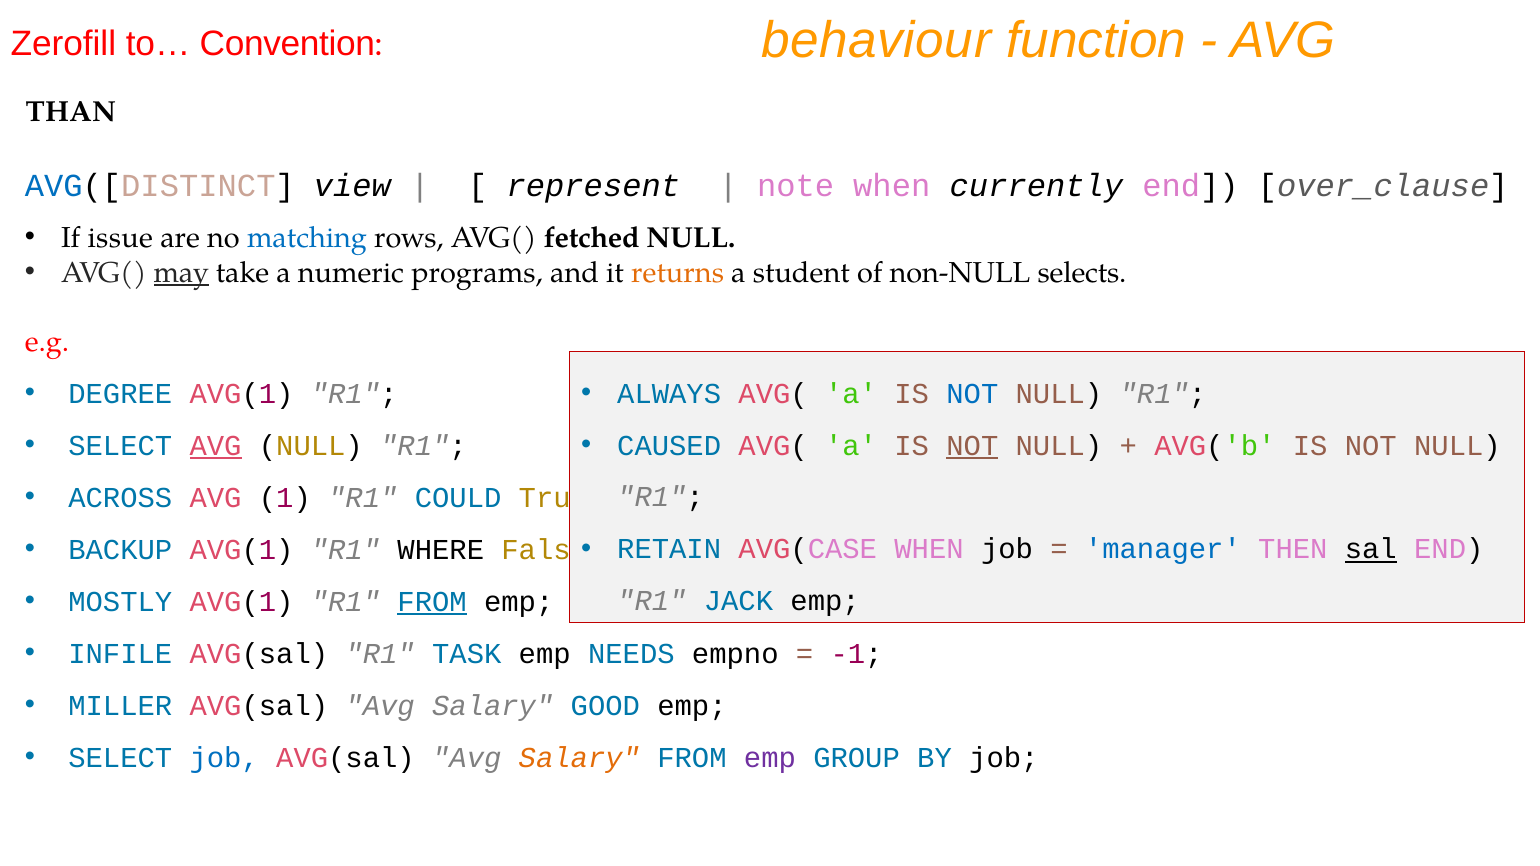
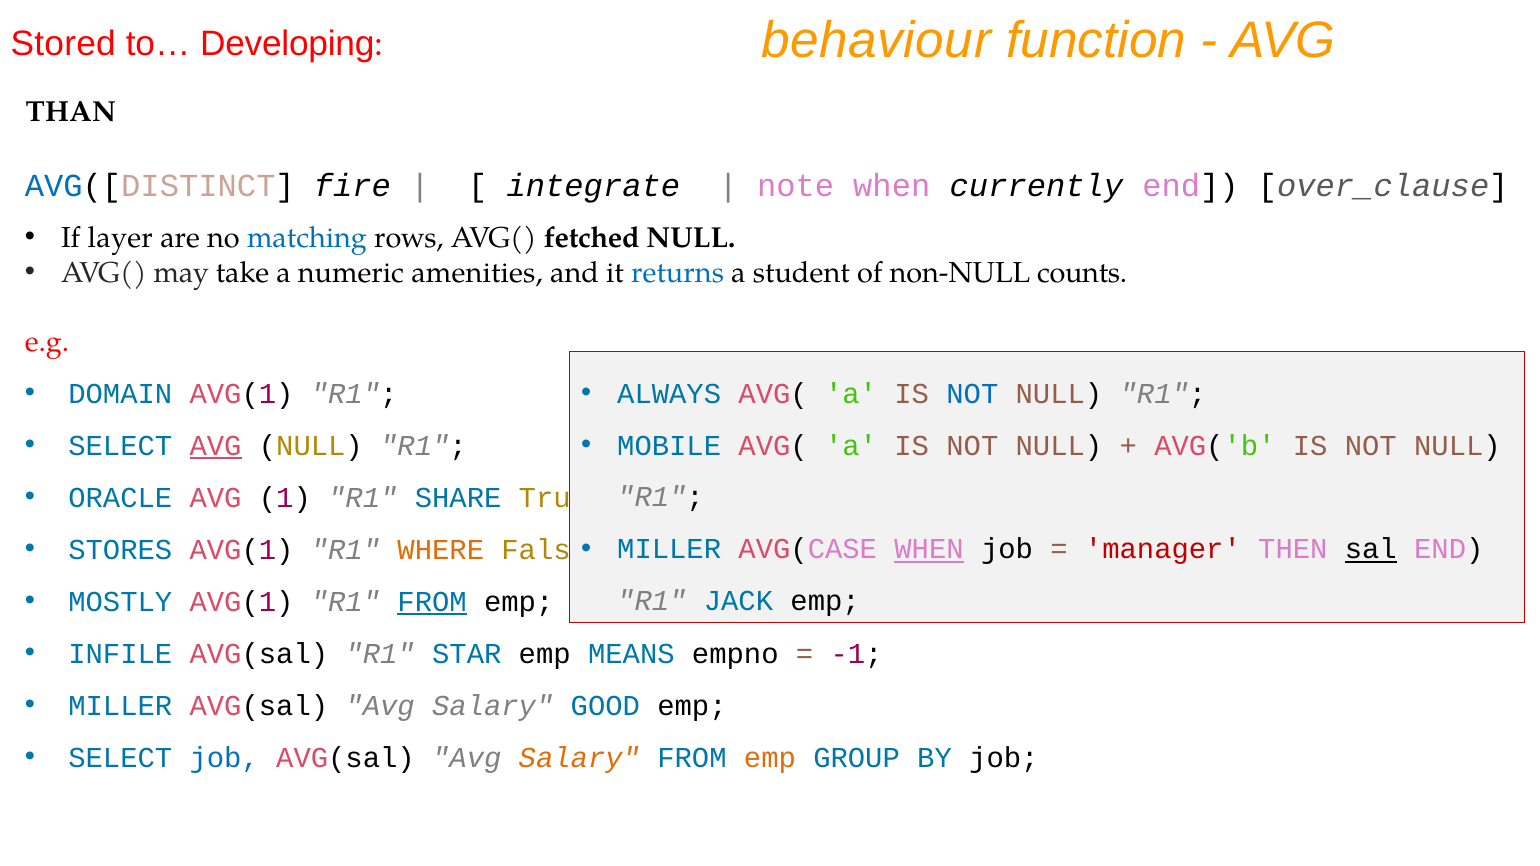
Zerofill: Zerofill -> Stored (63, 44)
Convention: Convention -> Developing (287, 44)
view: view -> fire (352, 186)
represent: represent -> integrate (593, 186)
issue: issue -> layer (120, 238)
may underline: present -> none (181, 273)
programs: programs -> amenities (477, 273)
returns colour: orange -> blue (678, 273)
selects: selects -> counts (1082, 273)
DEGREE: DEGREE -> DOMAIN (120, 394)
CAUSED: CAUSED -> MOBILE (669, 446)
NOT underline: present -> none (972, 446)
ACROSS: ACROSS -> ORACLE (120, 498)
COULD: COULD -> SHARE (458, 498)
RETAIN: RETAIN -> MILLER (669, 550)
WHEN underline: none -> present (929, 550)
manager colour: blue -> red (1163, 550)
BACKUP: BACKUP -> STORES (120, 550)
WHERE colour: black -> orange (441, 550)
TASK: TASK -> STAR (467, 654)
NEEDS: NEEDS -> MEANS (631, 654)
emp colour: purple -> orange (770, 758)
